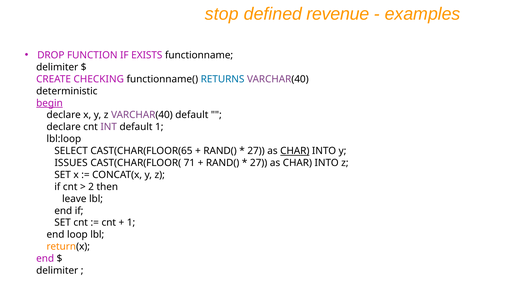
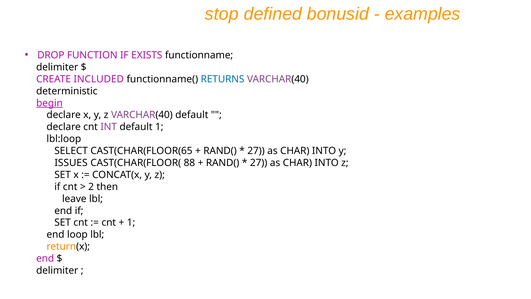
revenue: revenue -> bonusid (338, 14)
CHECKING: CHECKING -> INCLUDED (99, 79)
CHAR underline: present -> none (295, 151)
71: 71 -> 88 (189, 163)
